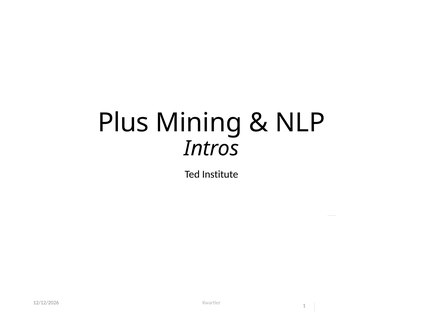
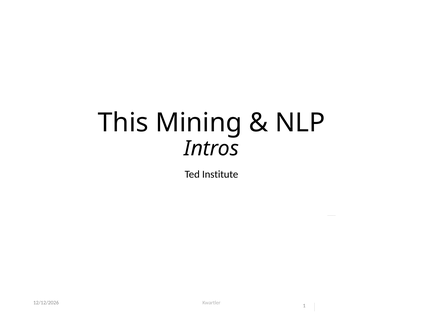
Plus: Plus -> This (123, 123)
